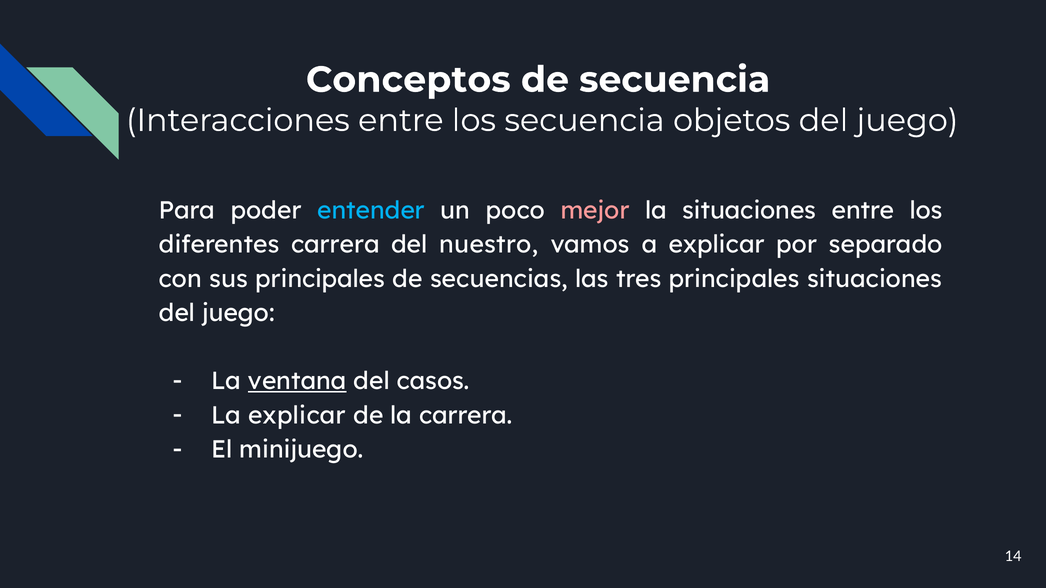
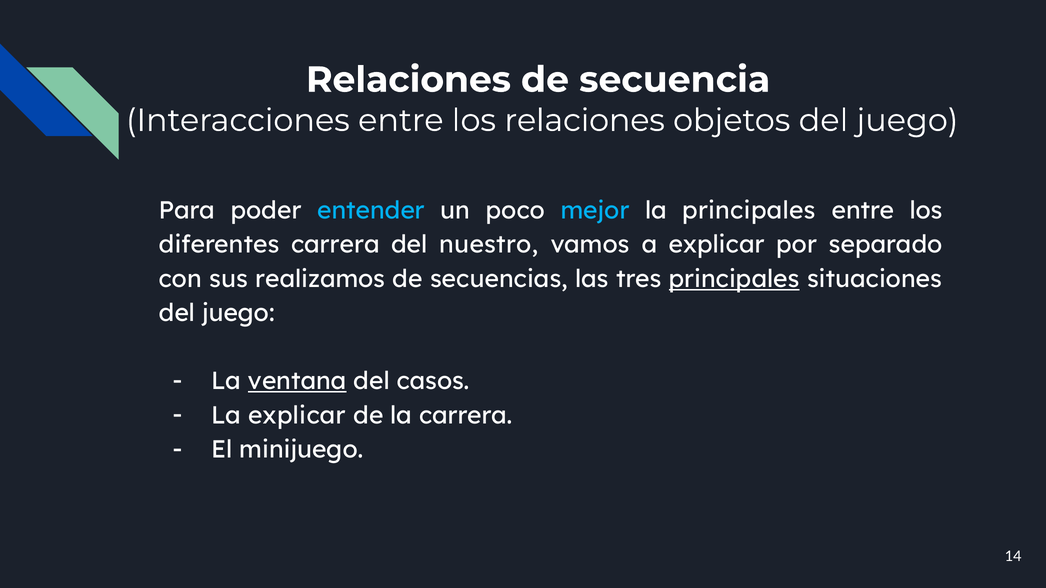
Conceptos: Conceptos -> Relaciones (408, 80)
los secuencia: secuencia -> relaciones (585, 120)
mejor colour: pink -> light blue (595, 211)
la situaciones: situaciones -> principales (749, 211)
sus principales: principales -> realizamos (320, 279)
principales underline: none -> present (734, 279)
